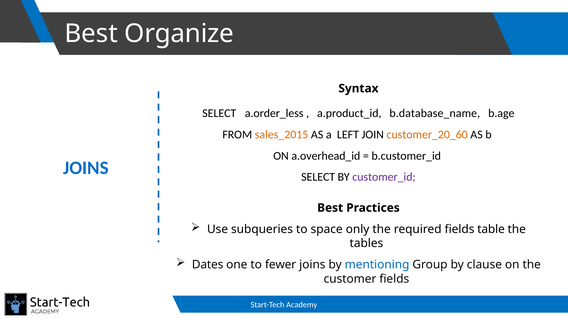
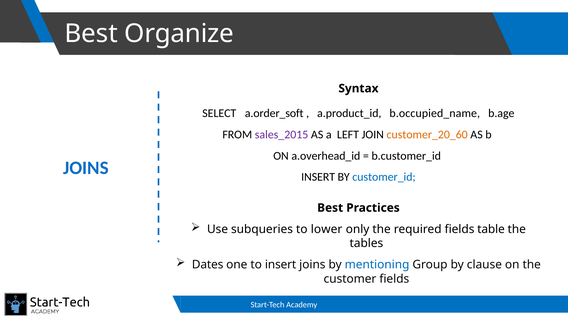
a.order_less: a.order_less -> a.order_soft (274, 113)
b.database_name: b.database_name -> b.occupied_name (435, 113)
sales_2015 colour: orange -> purple (282, 135)
SELECT: SELECT -> INSERT (318, 177)
customer_id colour: purple -> blue (384, 177)
space: space -> lower (327, 229)
to fewer: fewer -> insert (281, 265)
